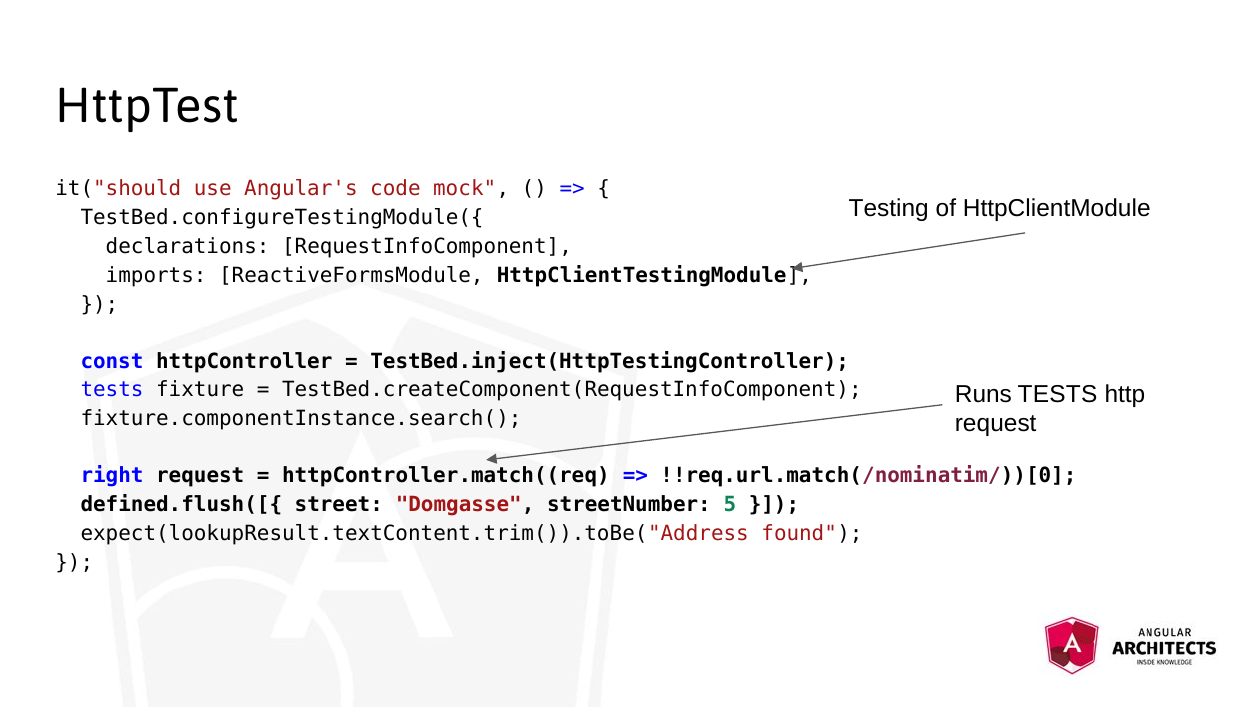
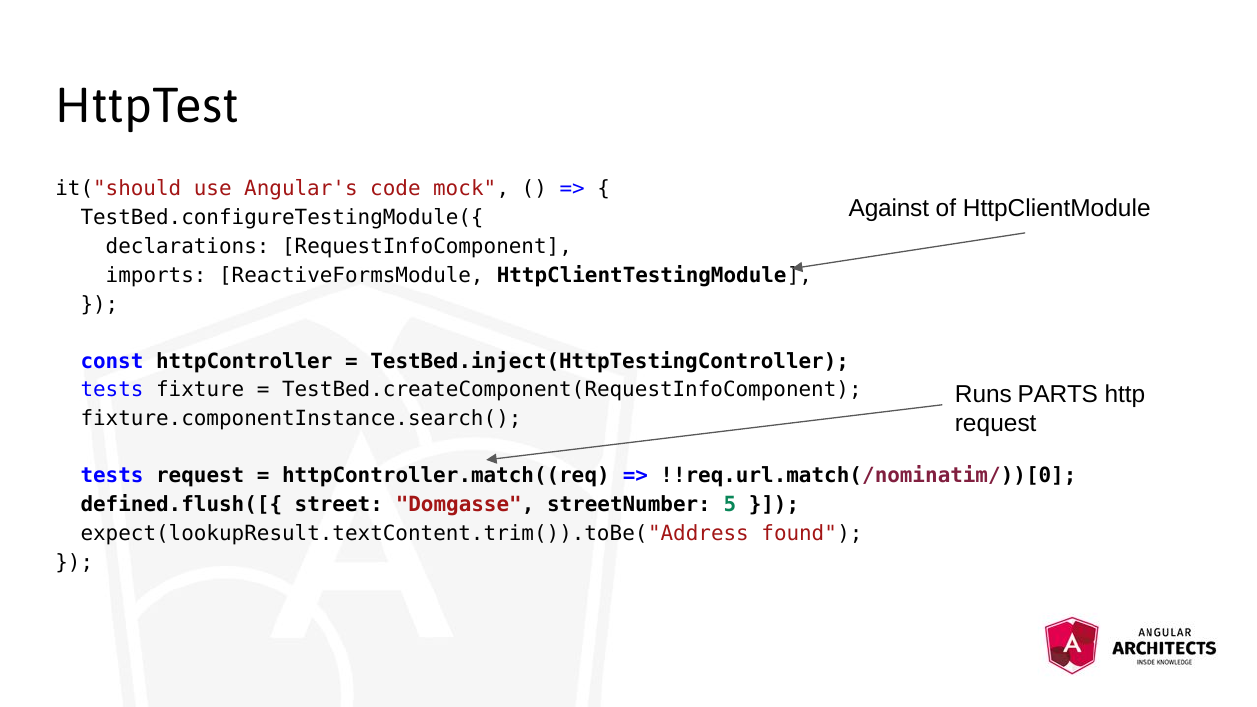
Testing: Testing -> Against (889, 208)
Runs TESTS: TESTS -> PARTS (1058, 394)
right: right -> tests (112, 476)
